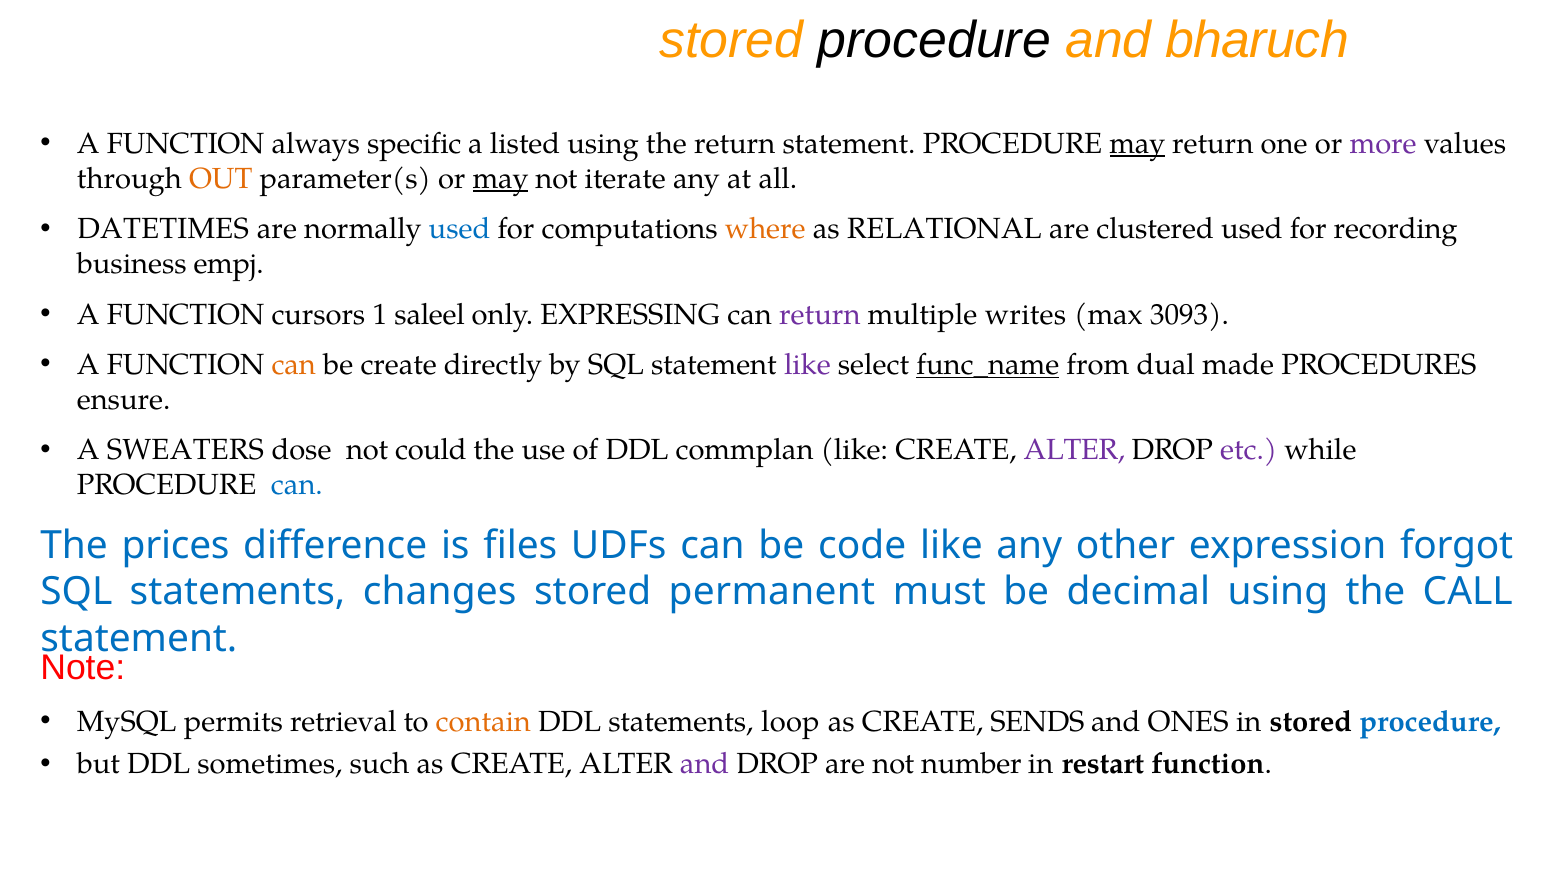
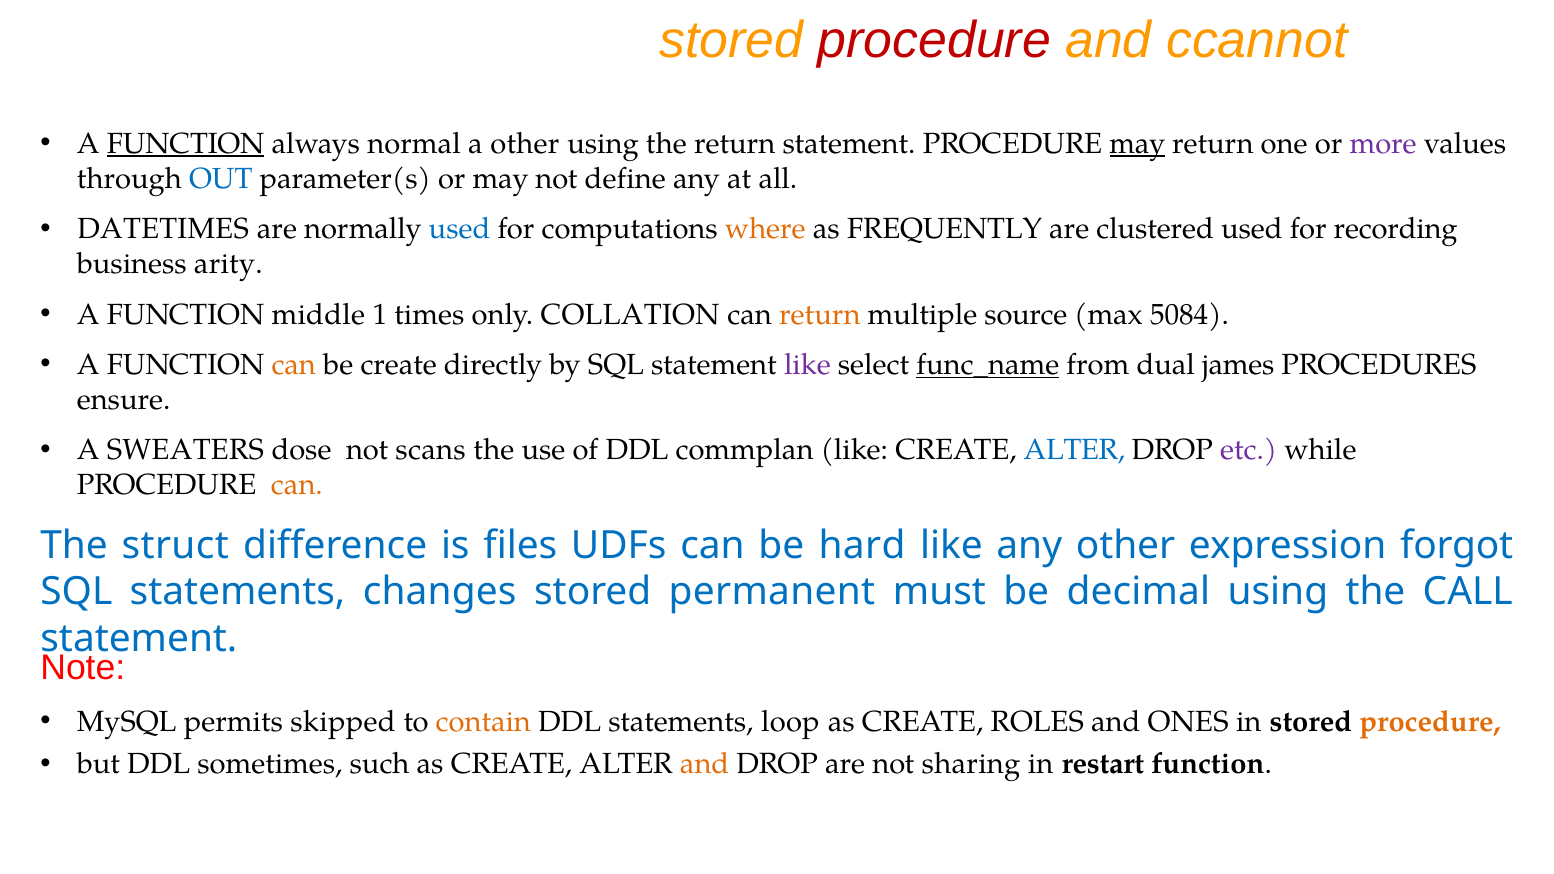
procedure colour: black -> red (934, 40)
bharuch: bharuch -> ccannot (1257, 40)
FUNCTION underline: none -> present (186, 144)
specific: specific -> normal (414, 144)
a listed: listed -> other (525, 144)
OUT colour: orange -> blue (221, 179)
may underline: present -> none (501, 179)
iterate: iterate -> define (625, 179)
RELATIONAL: RELATIONAL -> FREQUENTLY (945, 229)
empj: empj -> arity (228, 264)
cursors: cursors -> middle (318, 314)
saleel: saleel -> times (429, 314)
EXPRESSING: EXPRESSING -> COLLATION (630, 314)
return colour: purple -> orange (820, 314)
writes: writes -> source (1026, 314)
3093: 3093 -> 5084 (1189, 314)
made: made -> james (1238, 365)
could: could -> scans (431, 450)
ALTER colour: purple -> blue (1074, 450)
can colour: blue -> orange (297, 485)
prices: prices -> struct (175, 546)
code: code -> hard (862, 546)
retrieval: retrieval -> skipped (343, 722)
SENDS: SENDS -> ROLES (1037, 722)
procedure colour: blue -> orange (1430, 722)
and colour: purple -> orange (705, 764)
number: number -> sharing (971, 764)
